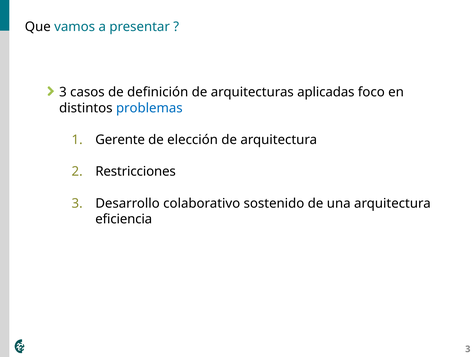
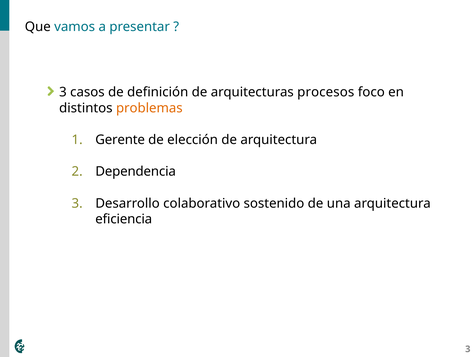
aplicadas: aplicadas -> procesos (326, 92)
problemas colour: blue -> orange (149, 108)
Restricciones: Restricciones -> Dependencia (136, 172)
